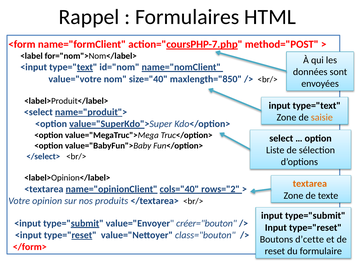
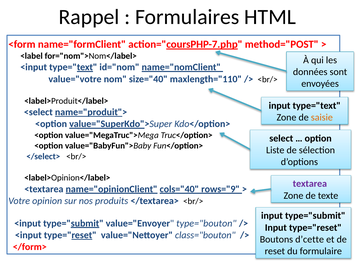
maxlength="850: maxlength="850 -> maxlength="110 (206, 79)
textarea colour: orange -> purple (310, 184)
rows="2: rows="2 -> rows="9 (220, 189)
créer="bouton: créer="bouton -> type="bouton (206, 224)
